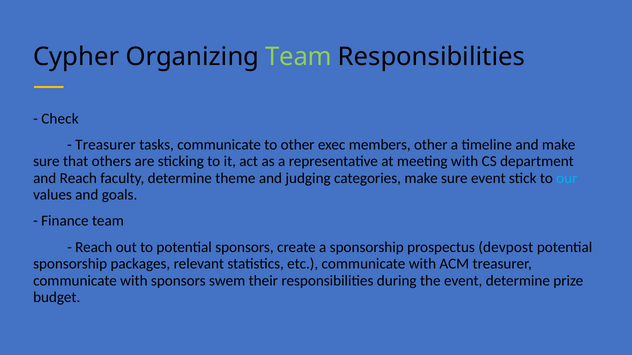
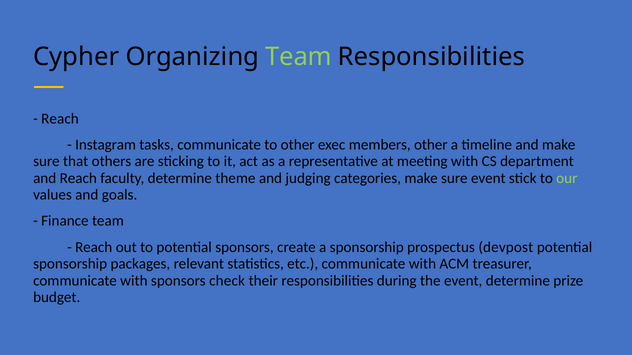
Check: Check -> Reach (60, 119)
Treasurer: Treasurer -> Instagram (106, 145)
our colour: light blue -> light green (567, 178)
swem: swem -> check (227, 281)
